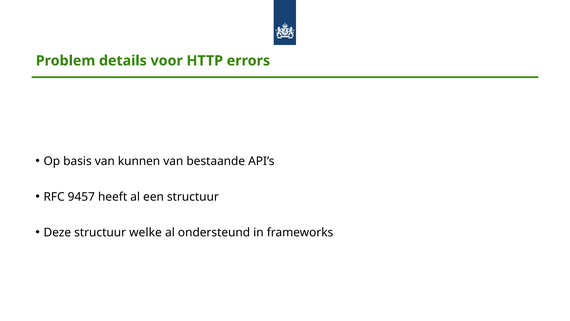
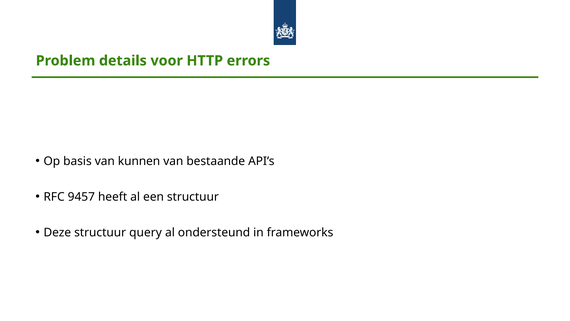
welke: welke -> query (146, 232)
